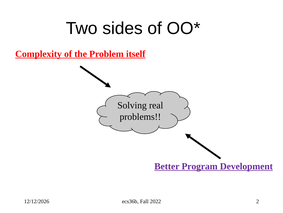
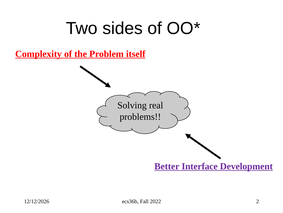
Program: Program -> Interface (200, 166)
